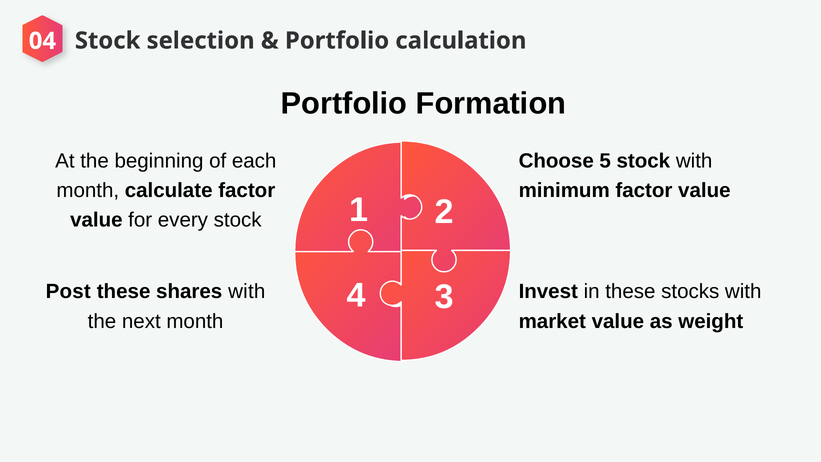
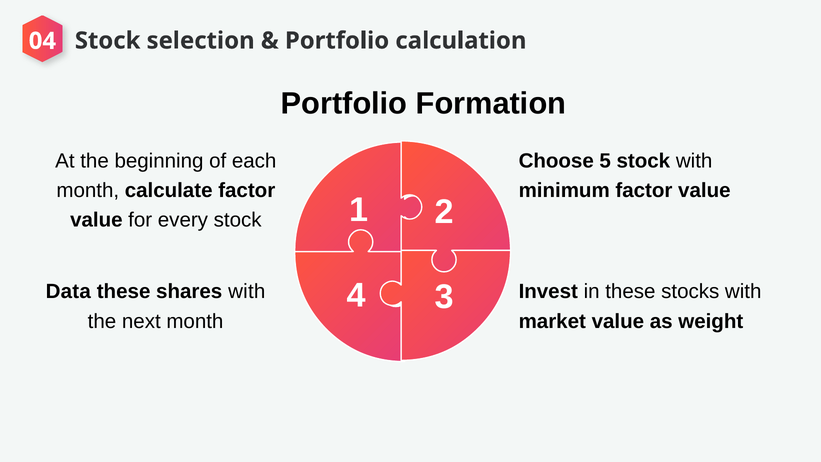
Post: Post -> Data (68, 292)
